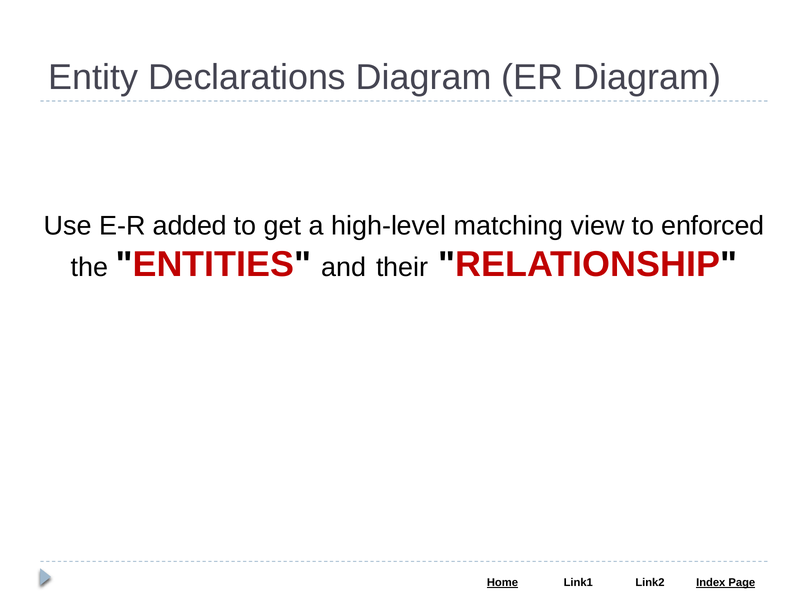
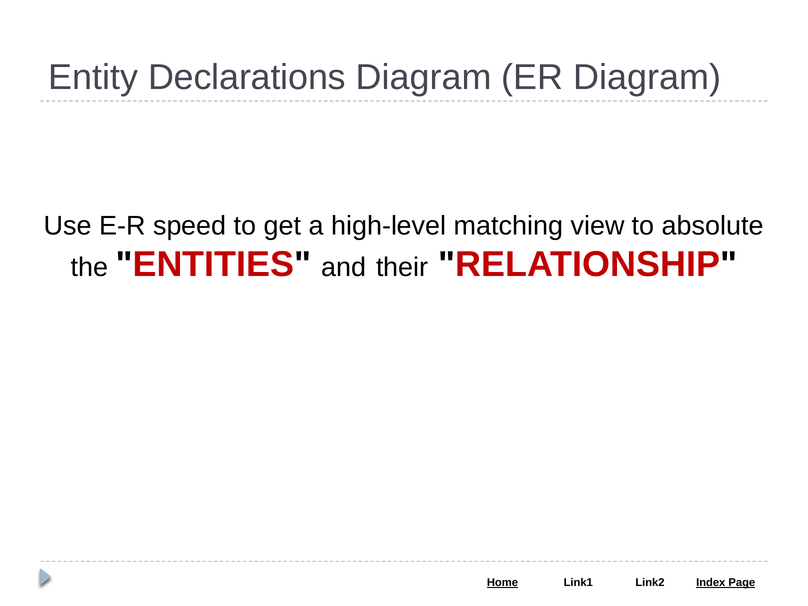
added: added -> speed (190, 226)
enforced: enforced -> absolute (713, 226)
